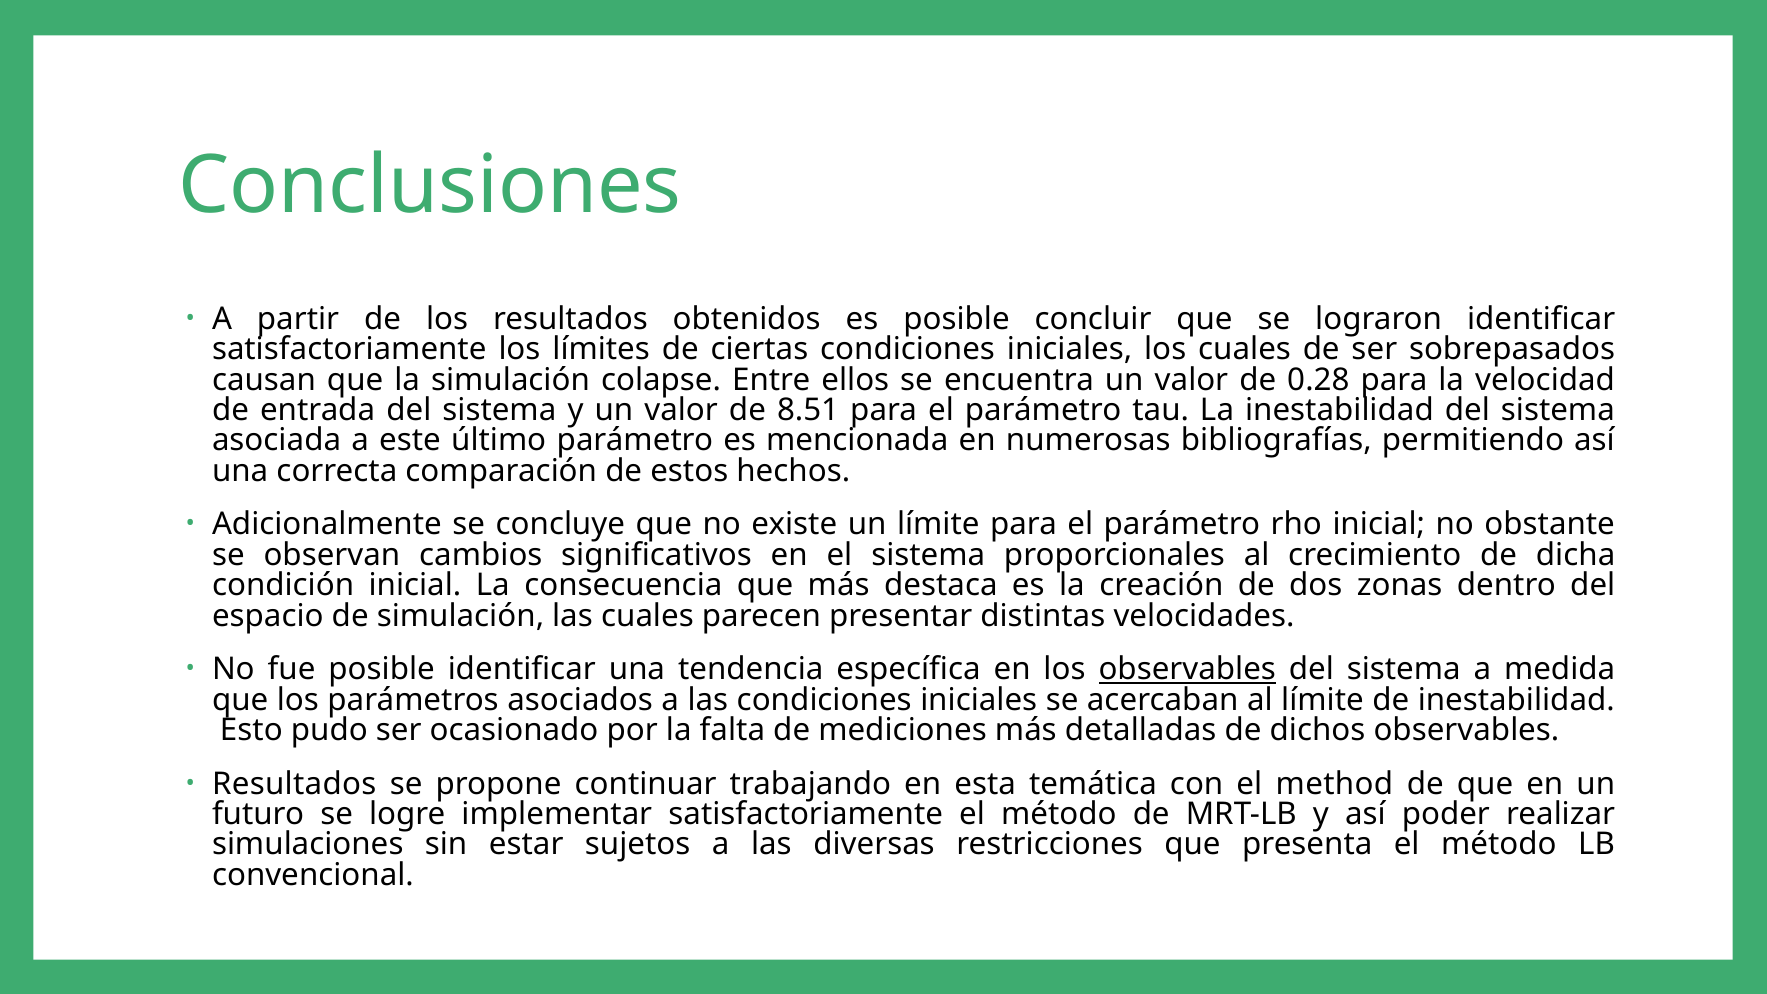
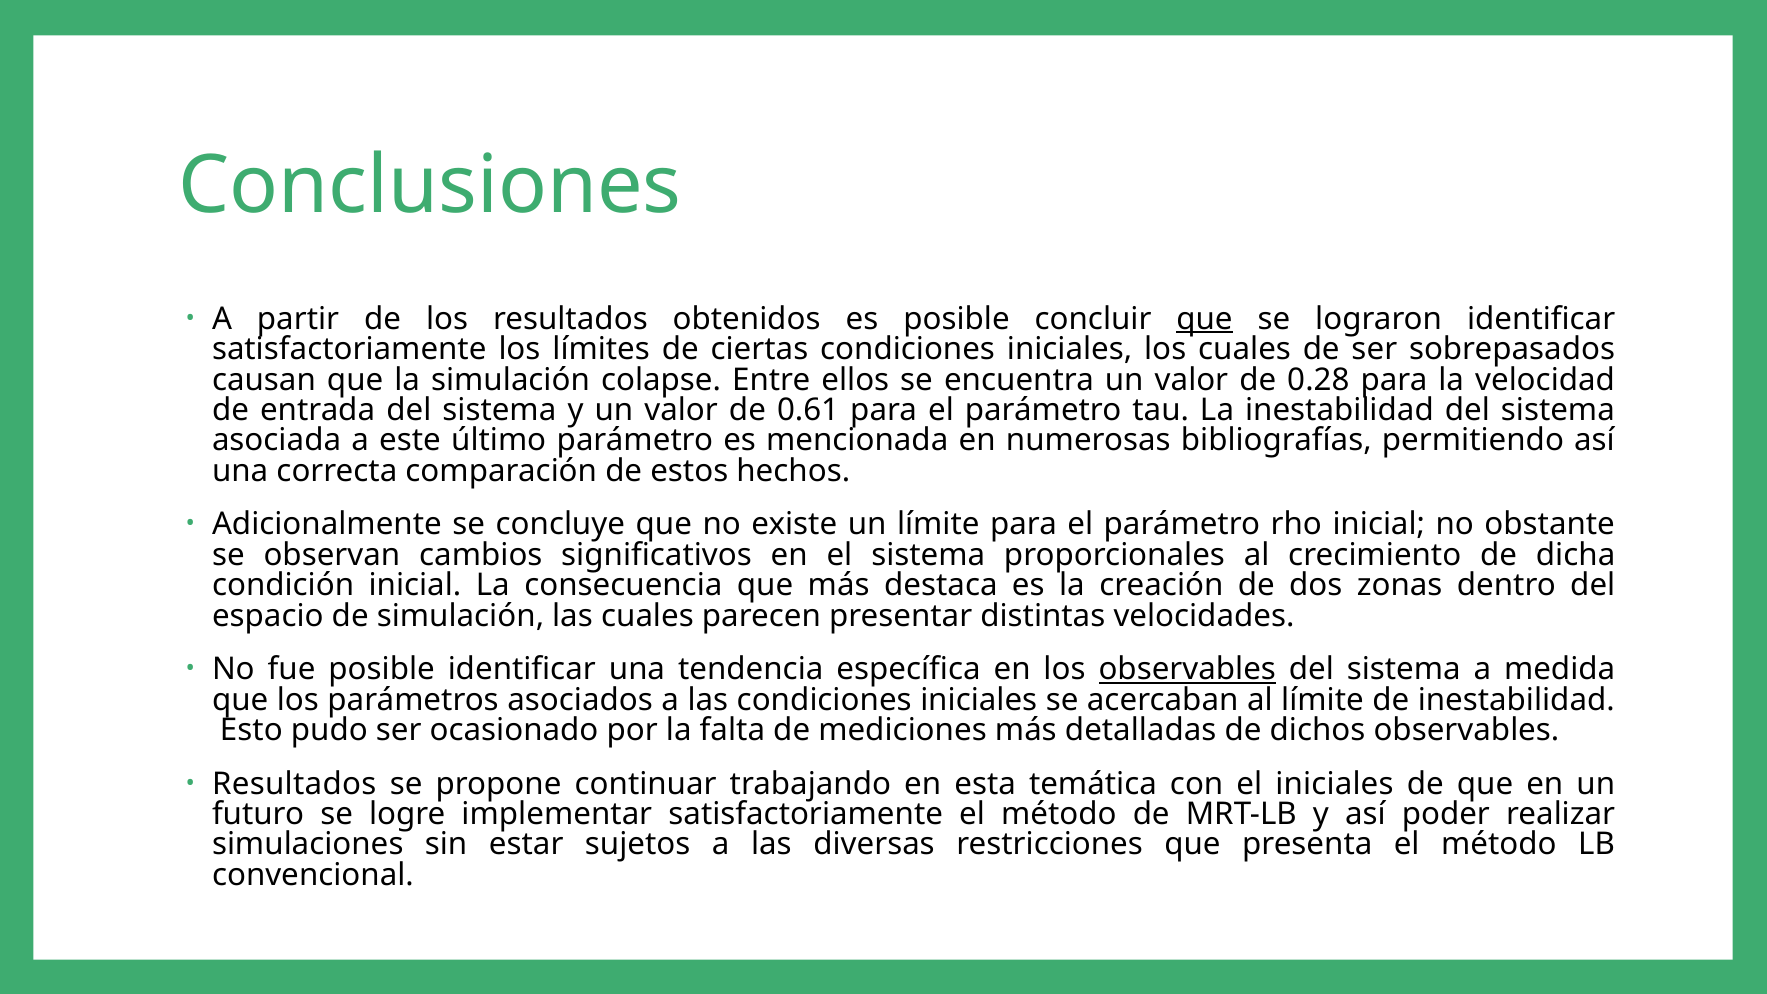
que underline: none -> present (1204, 319)
8.51: 8.51 -> 0.61 (808, 410)
el method: method -> iniciales (1334, 784)
